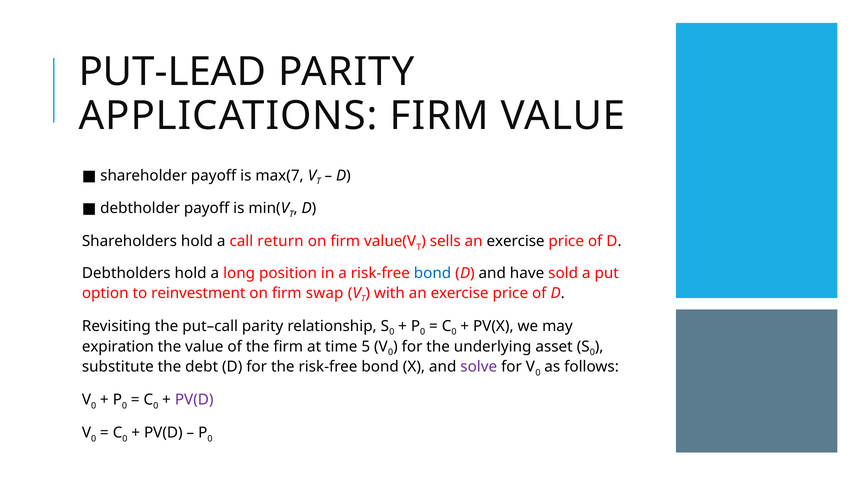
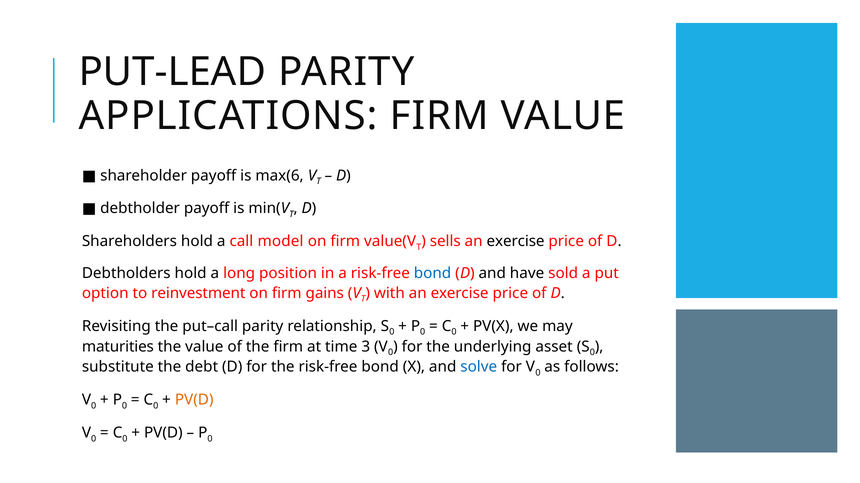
max(7: max(7 -> max(6 (280, 176)
return: return -> model (280, 242)
swap: swap -> gains (325, 294)
expiration: expiration -> maturities (118, 347)
5: 5 -> 3 (366, 347)
solve colour: purple -> blue (479, 368)
PV(D colour: purple -> orange (194, 401)
